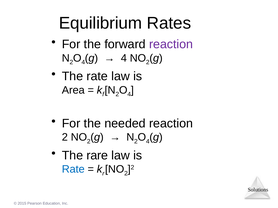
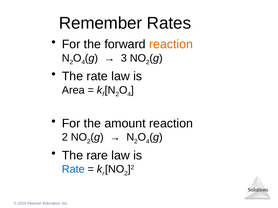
Equilibrium: Equilibrium -> Remember (101, 23)
reaction colour: purple -> orange (171, 44)
4: 4 -> 3 (124, 58)
needed: needed -> amount (125, 124)
